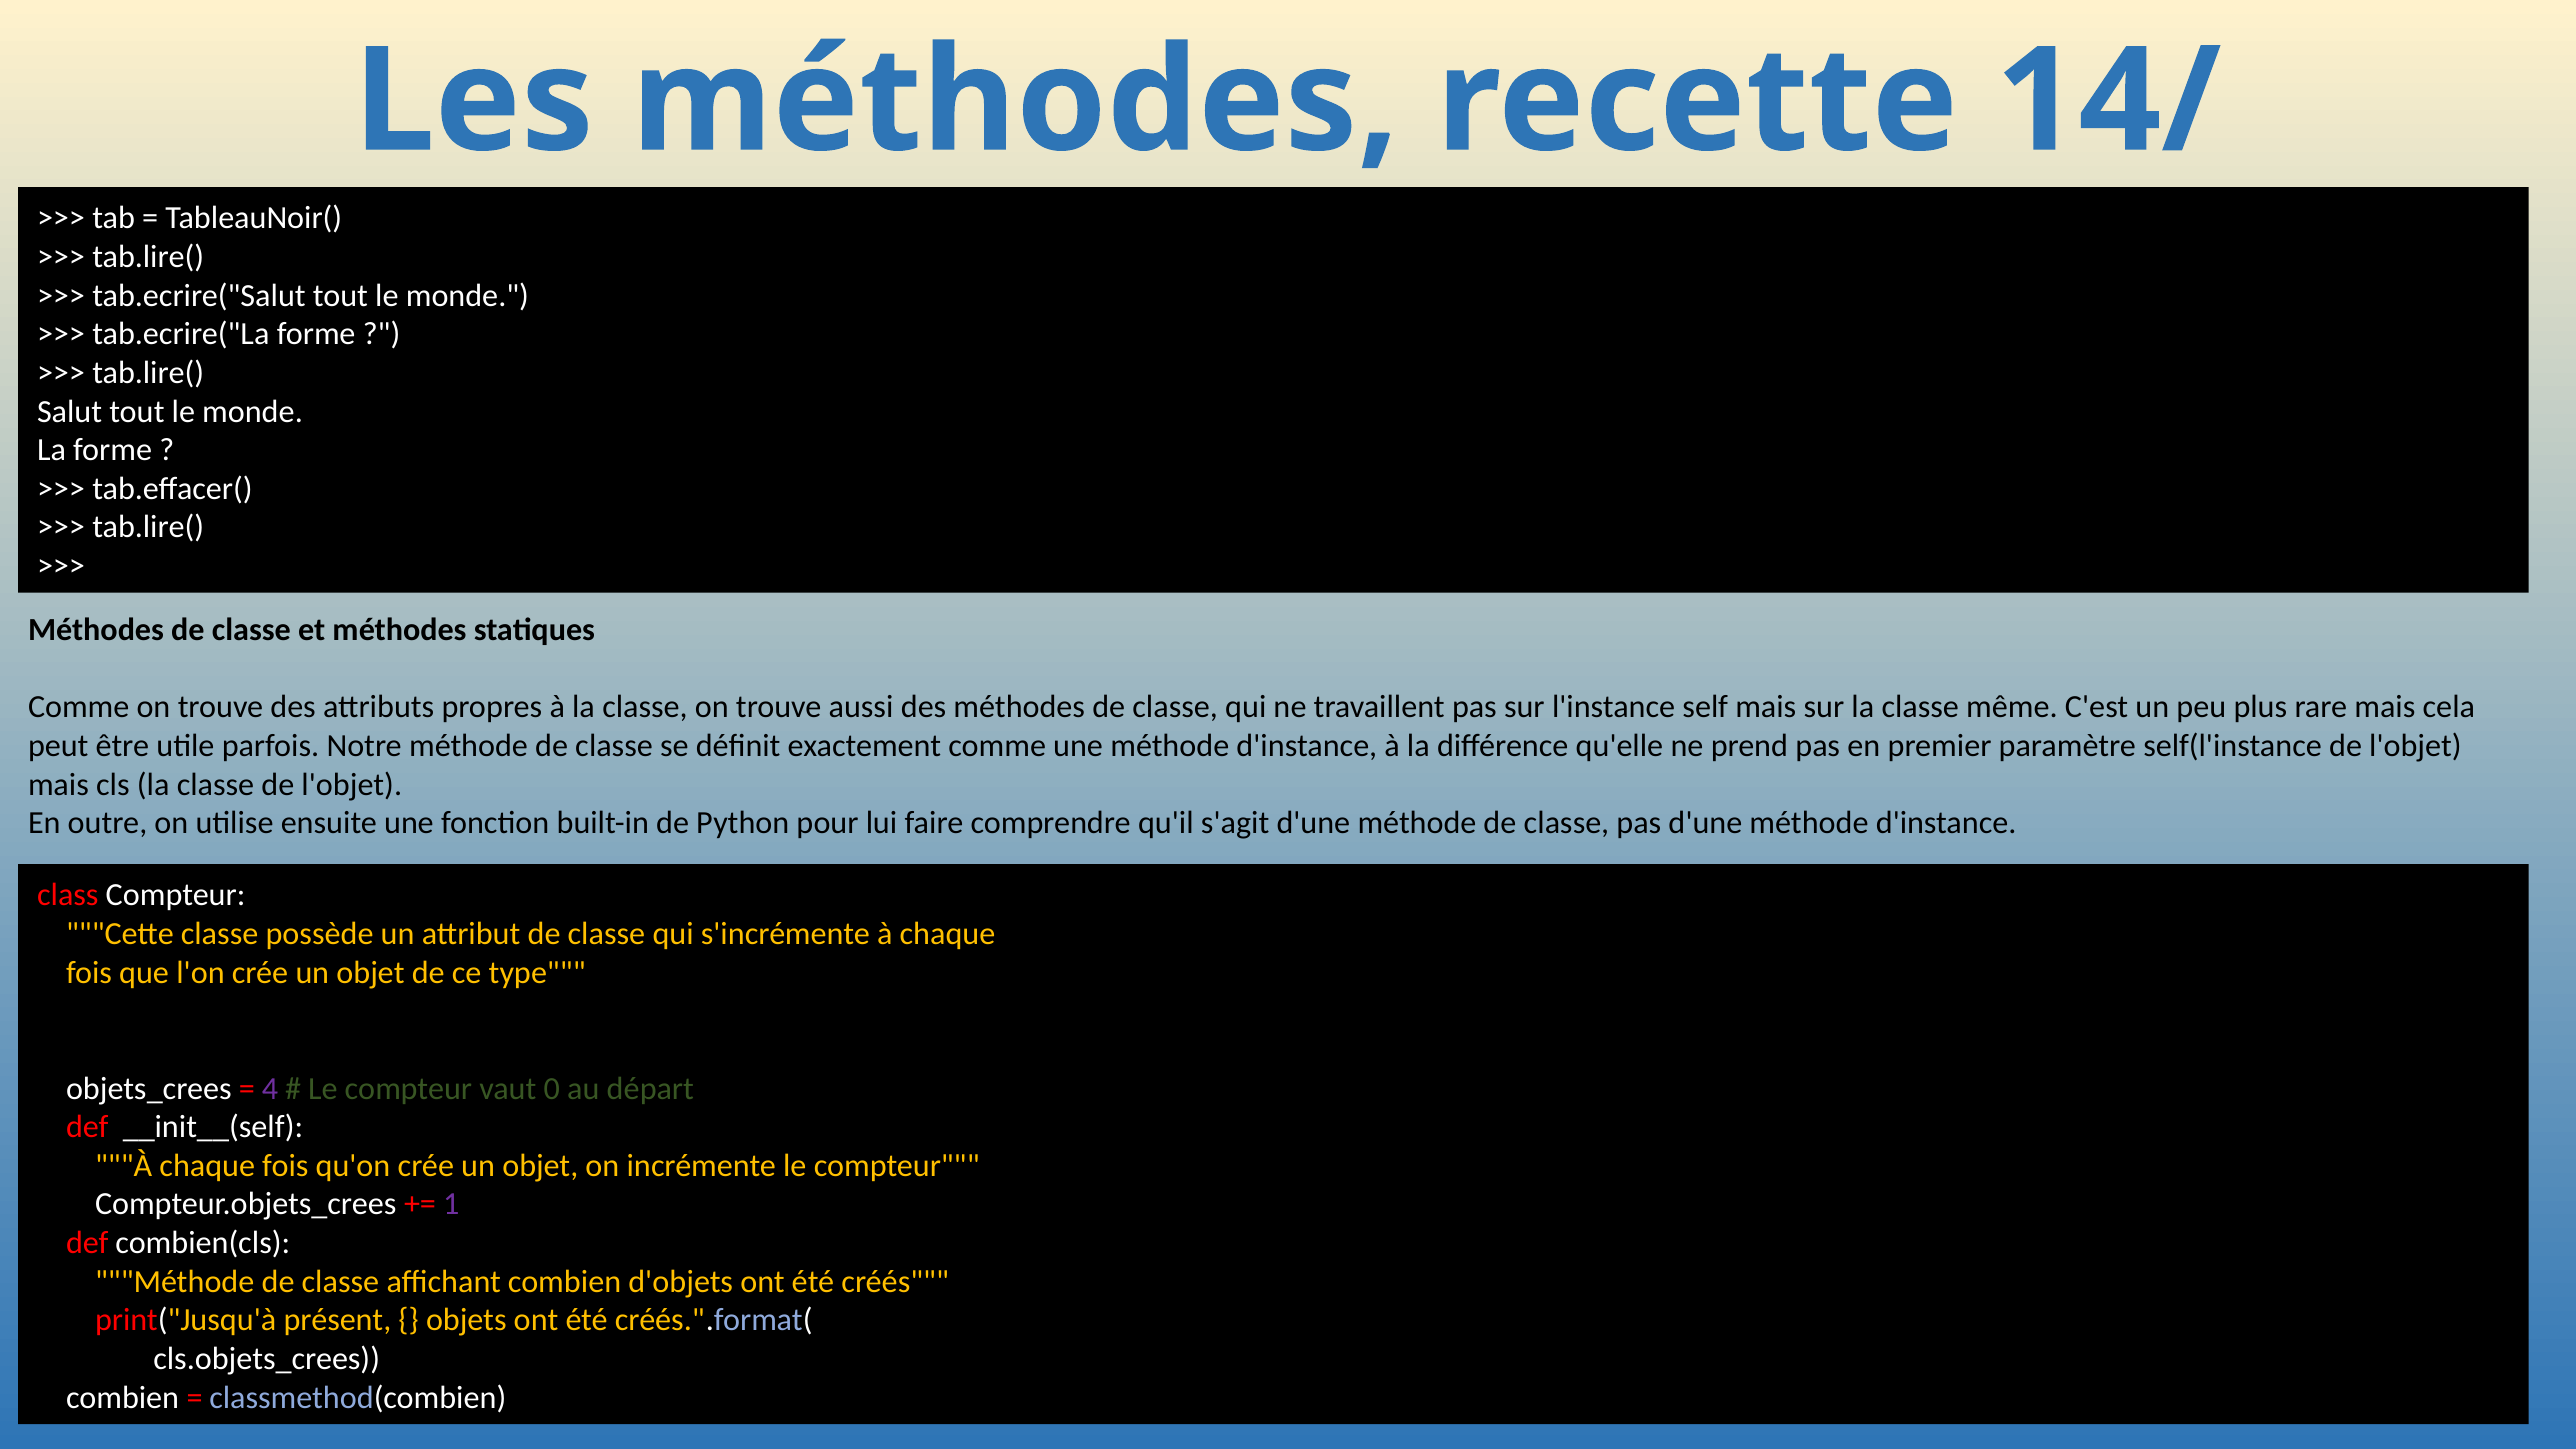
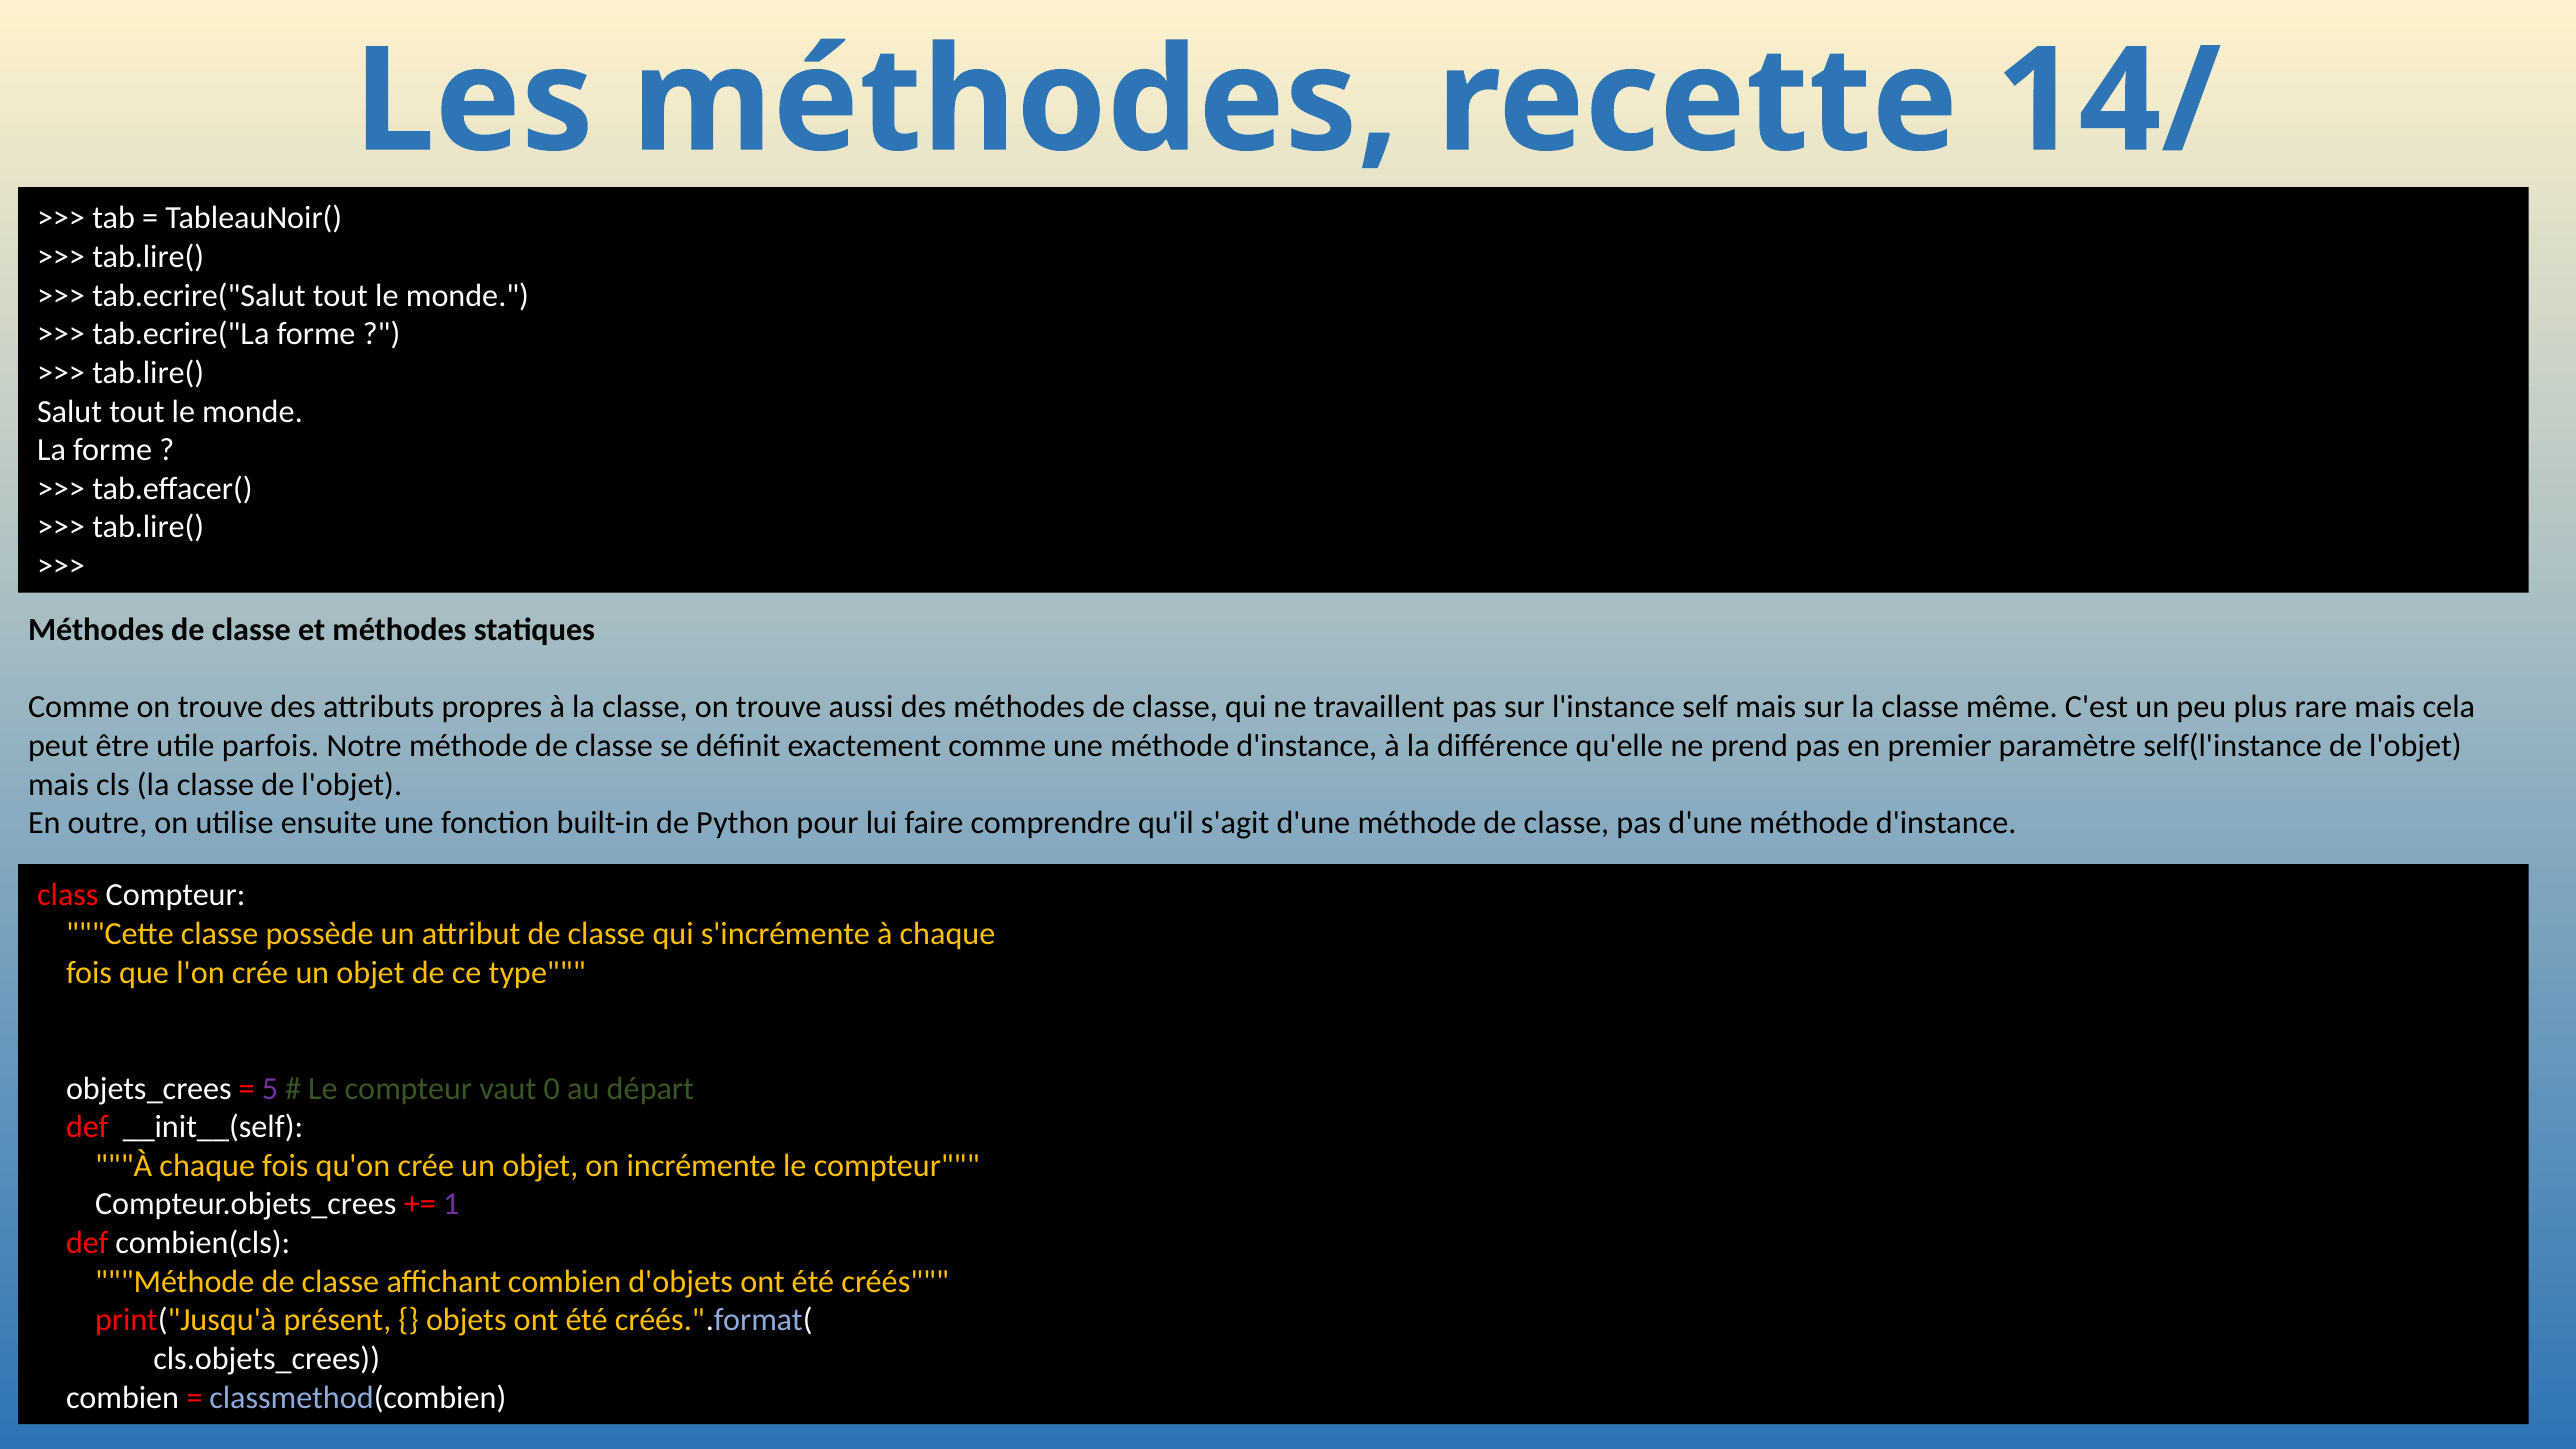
4: 4 -> 5 (270, 1088)
